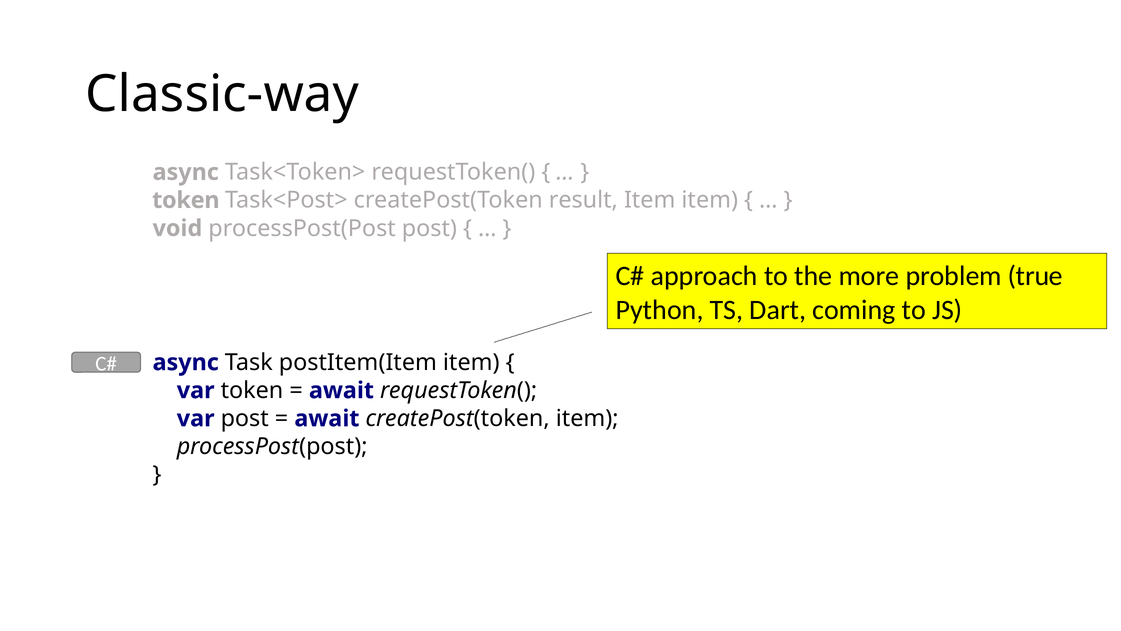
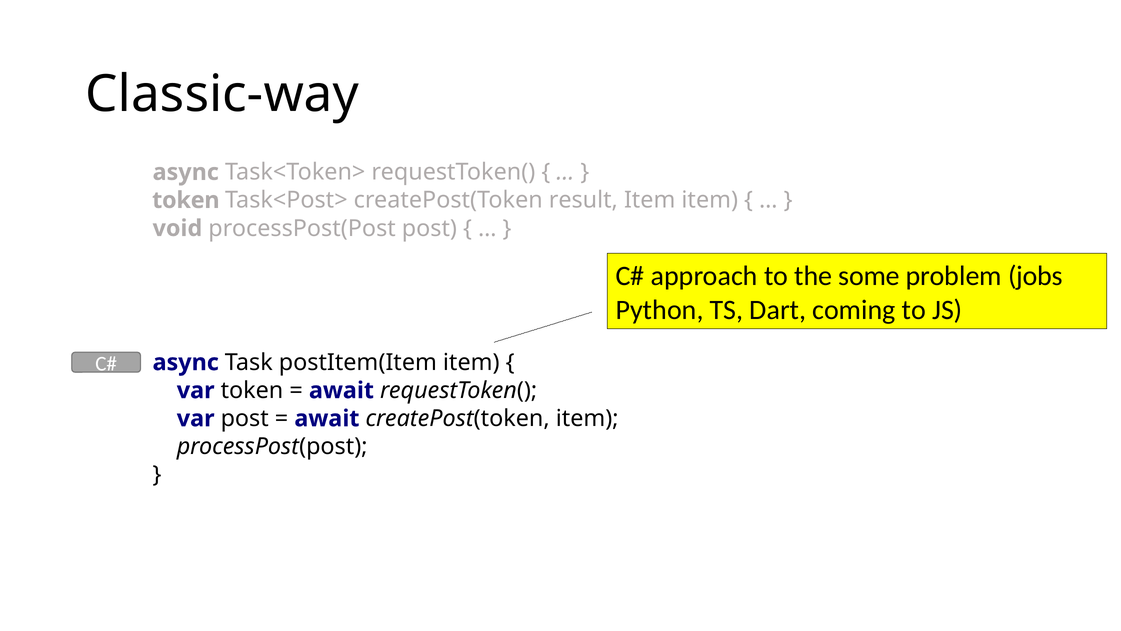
more: more -> some (869, 276)
true: true -> jobs (1035, 276)
